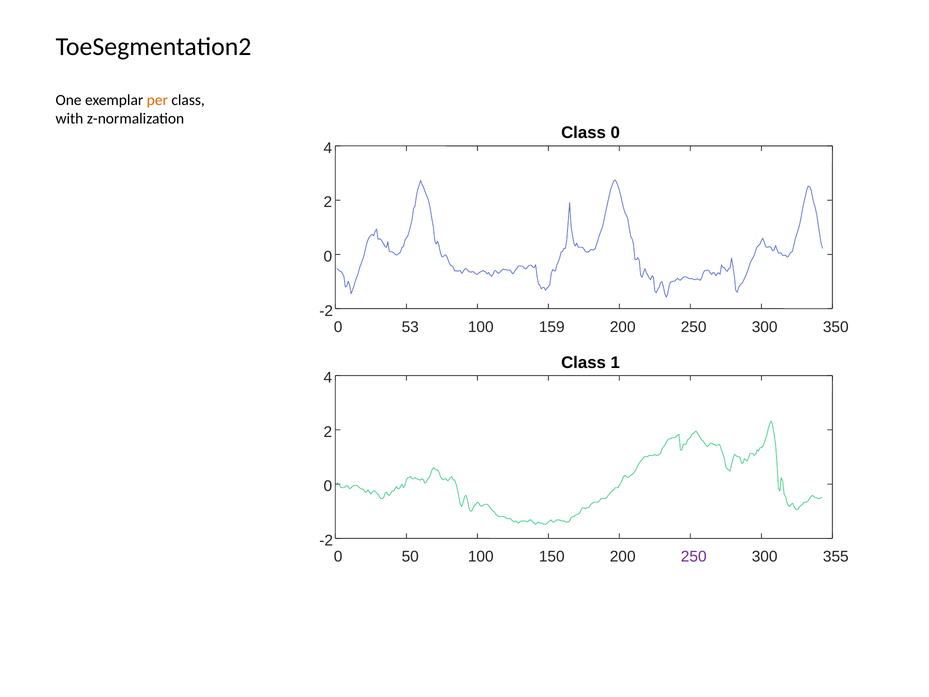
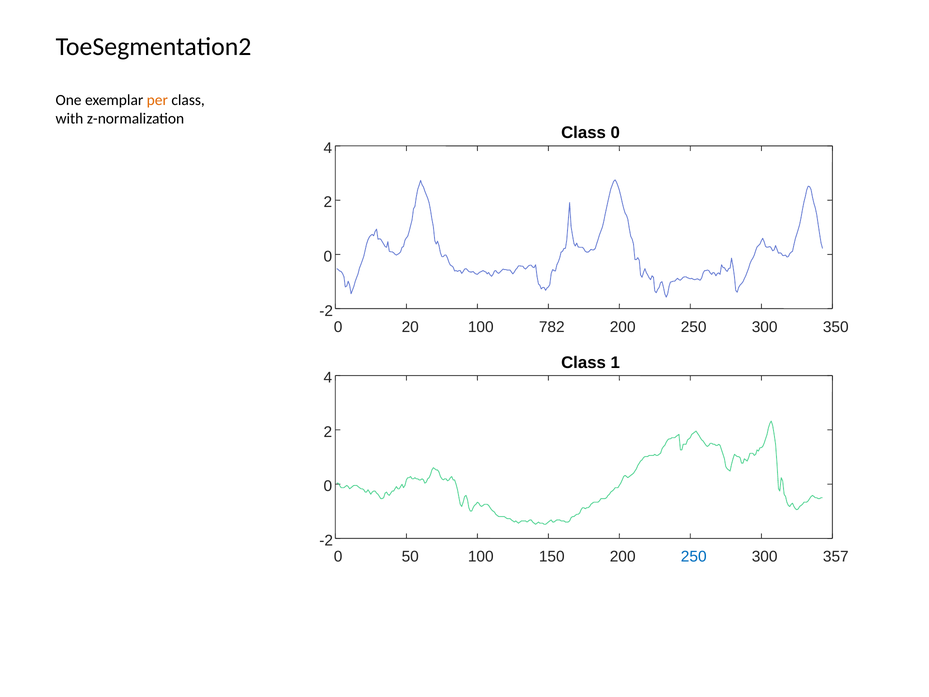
53: 53 -> 20 (410, 327)
159: 159 -> 782 (552, 327)
250 colour: purple -> blue (694, 557)
355: 355 -> 357 (836, 557)
